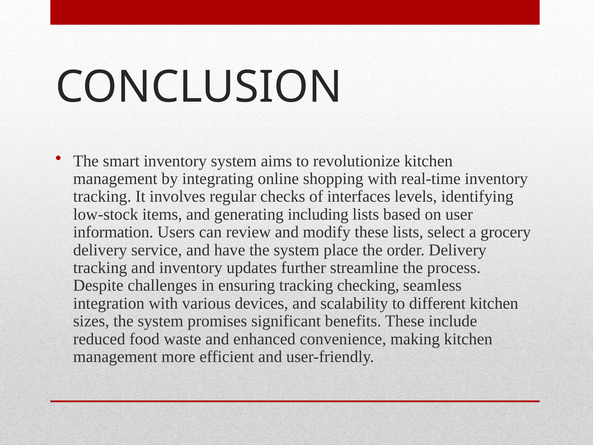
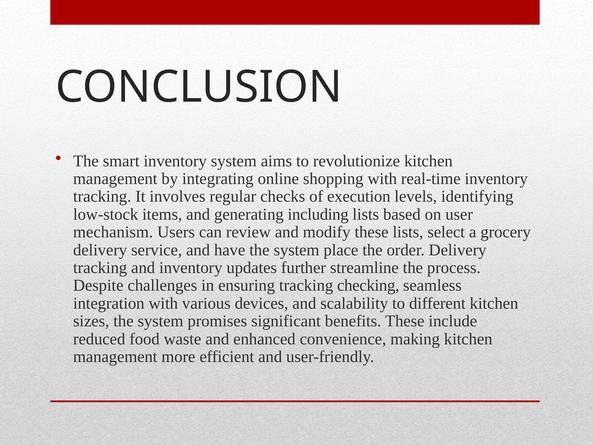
interfaces: interfaces -> execution (359, 196)
information: information -> mechanism (113, 232)
